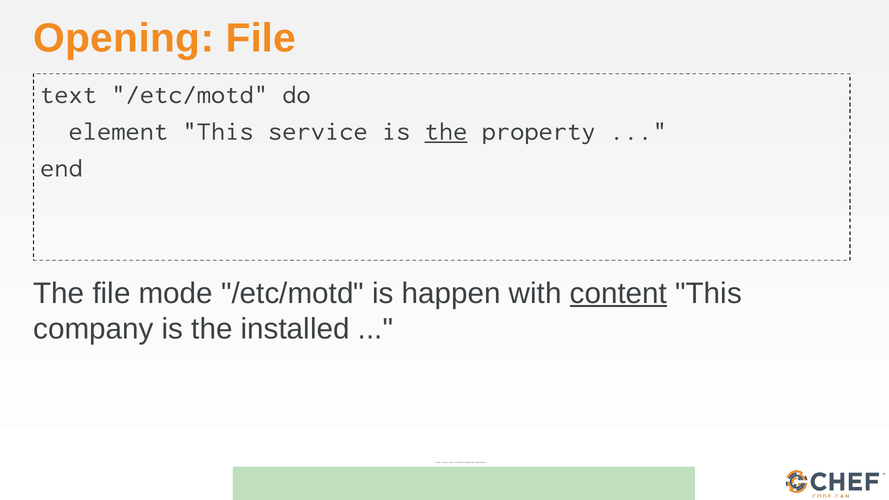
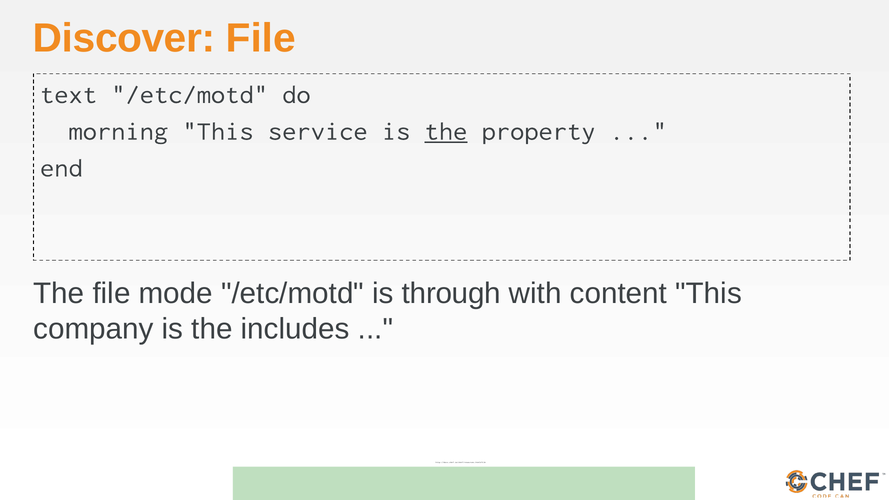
Opening: Opening -> Discover (124, 38)
element: element -> morning (118, 131)
happen: happen -> through (451, 293)
content underline: present -> none (619, 293)
installed: installed -> includes (295, 329)
